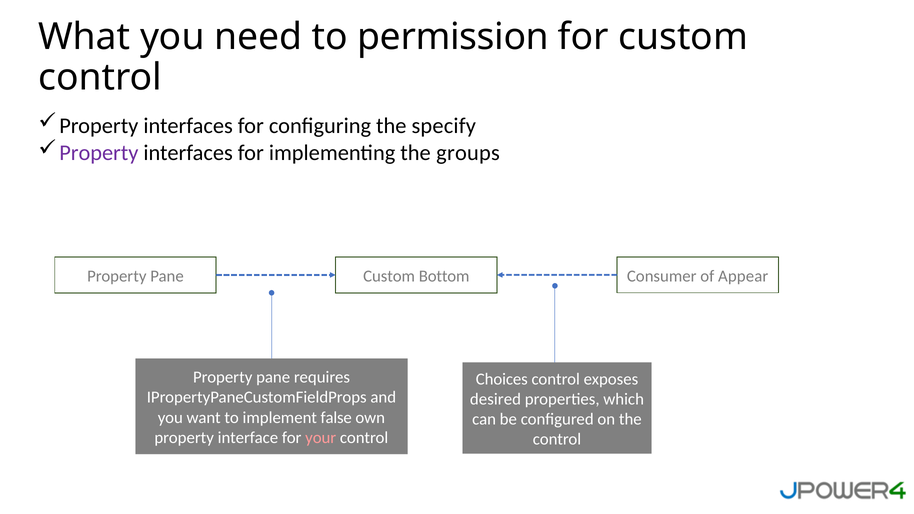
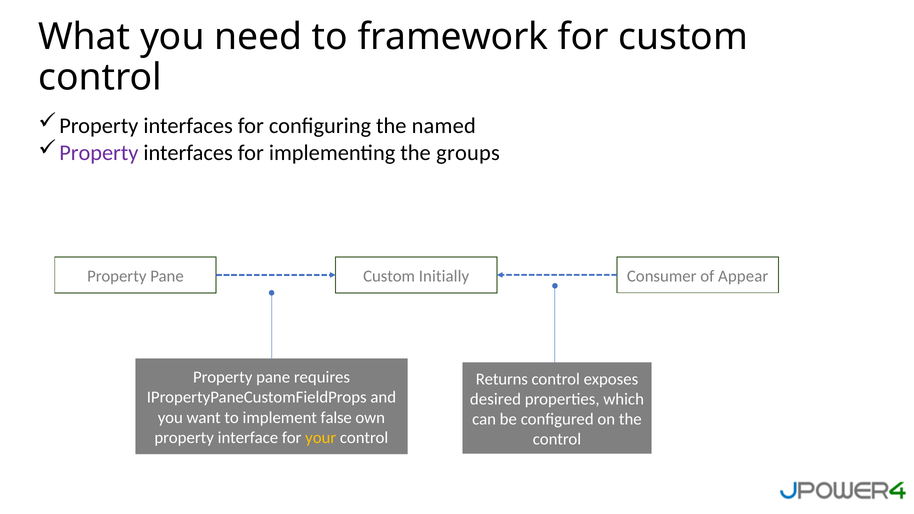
permission: permission -> framework (453, 37)
specify: specify -> named (444, 126)
Bottom: Bottom -> Initially (444, 276)
Choices: Choices -> Returns (502, 379)
your colour: pink -> yellow (321, 438)
